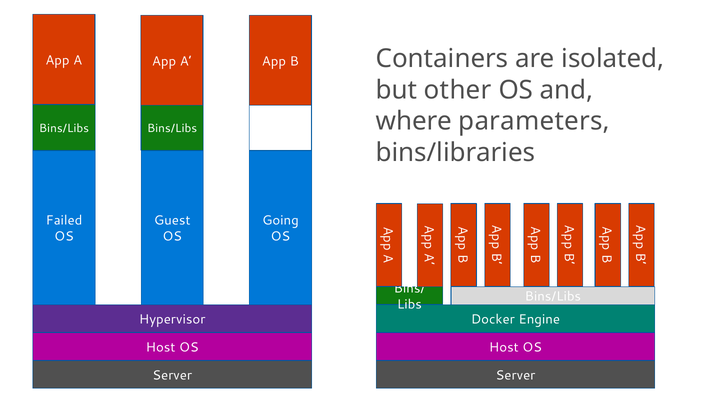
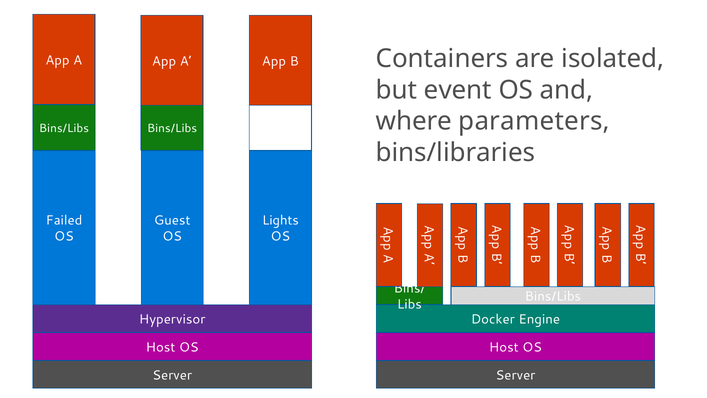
other: other -> event (458, 90)
Going: Going -> Lights (281, 220)
